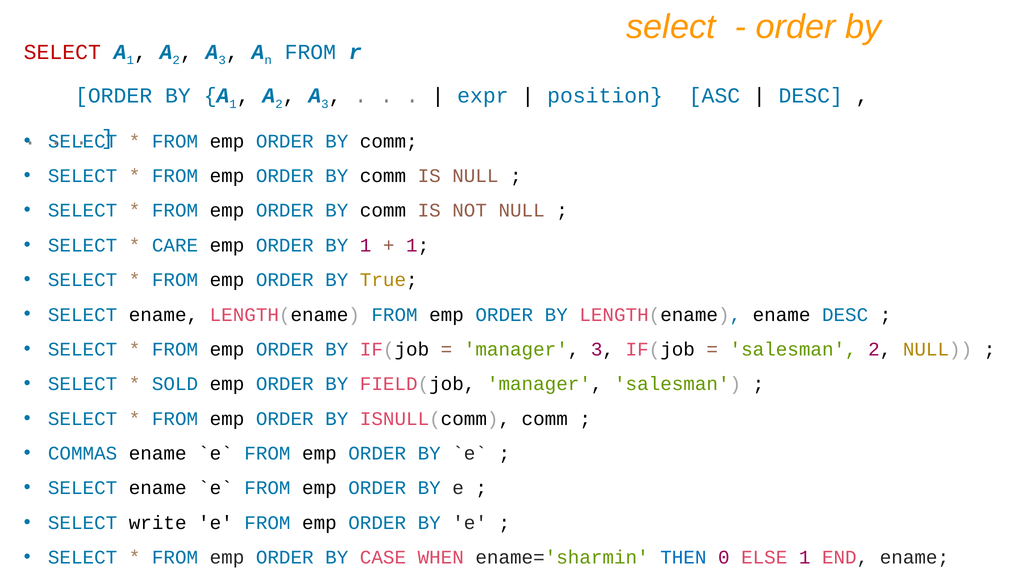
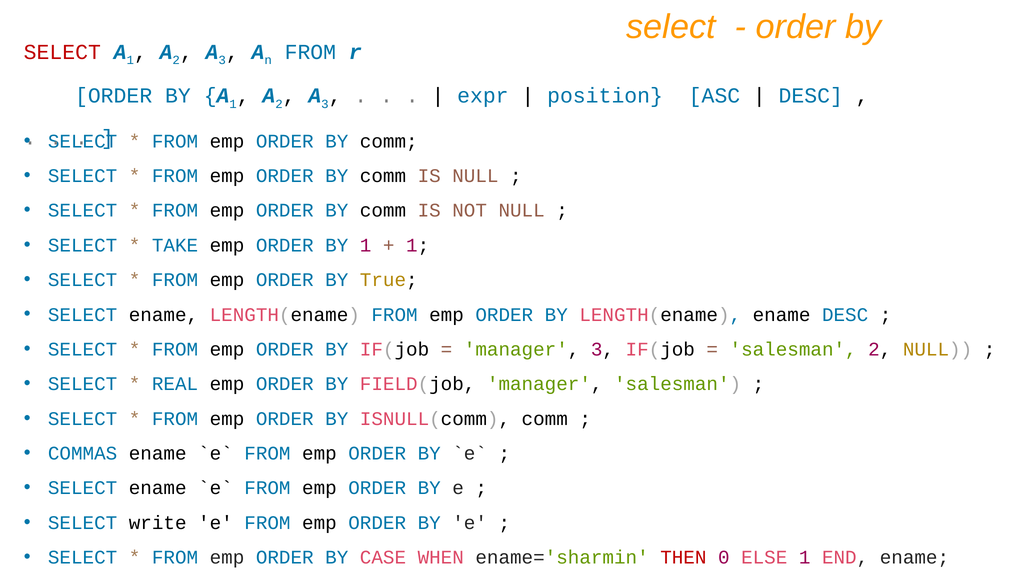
CARE: CARE -> TAKE (175, 245)
SOLD: SOLD -> REAL (175, 384)
THEN colour: blue -> red (683, 557)
